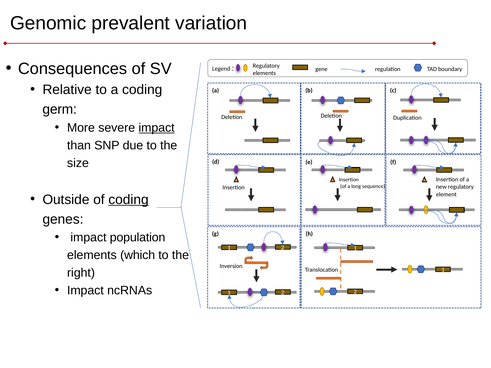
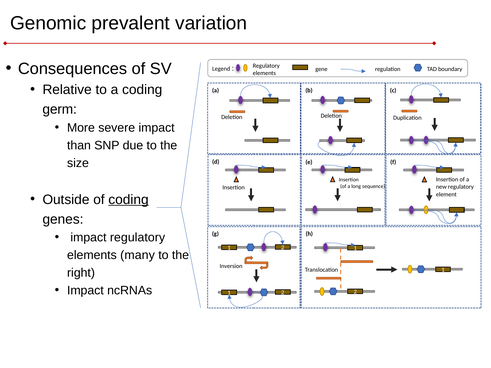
impact underline: present -> none (157, 128)
impact population: population -> regulatory (137, 238)
which: which -> many (138, 255)
